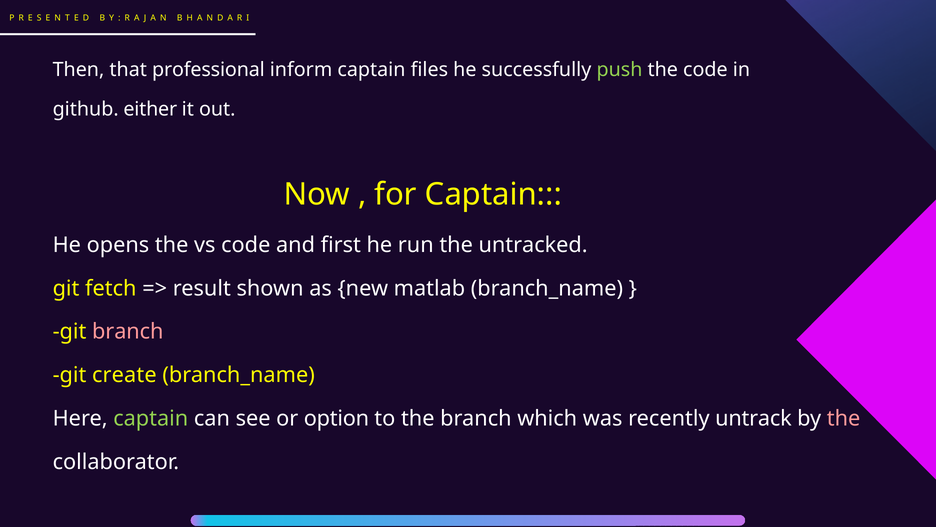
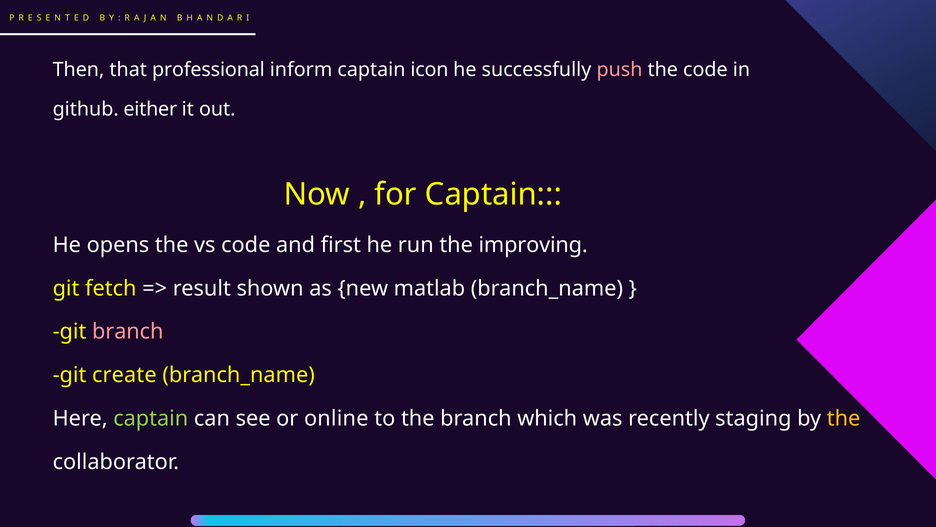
files: files -> icon (429, 70)
push colour: light green -> pink (619, 70)
untracked: untracked -> improving (533, 245)
option: option -> online (336, 418)
untrack: untrack -> staging (753, 418)
the colour: pink -> yellow (844, 418)
